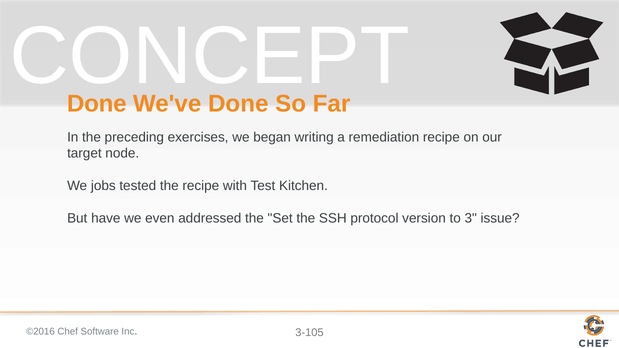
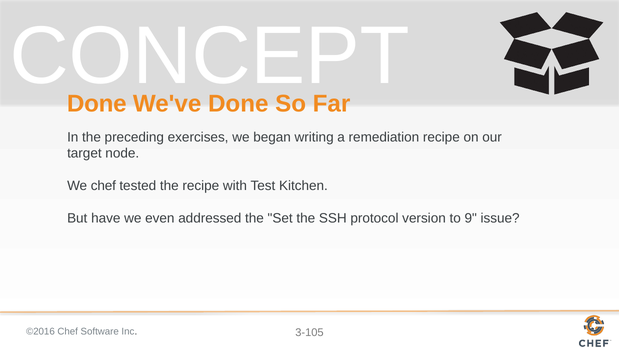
We jobs: jobs -> chef (103, 186)
3: 3 -> 9 (471, 218)
